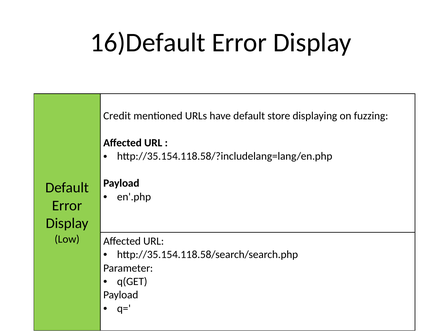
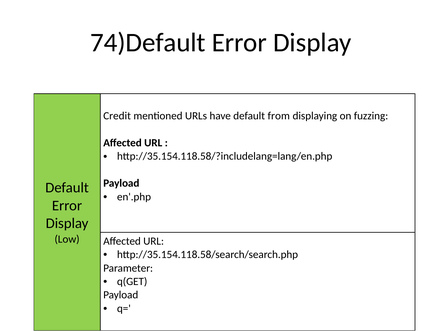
16)Default: 16)Default -> 74)Default (148, 43)
store: store -> from (279, 116)
